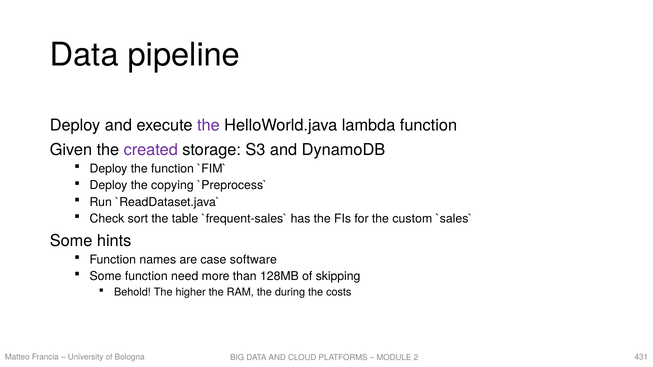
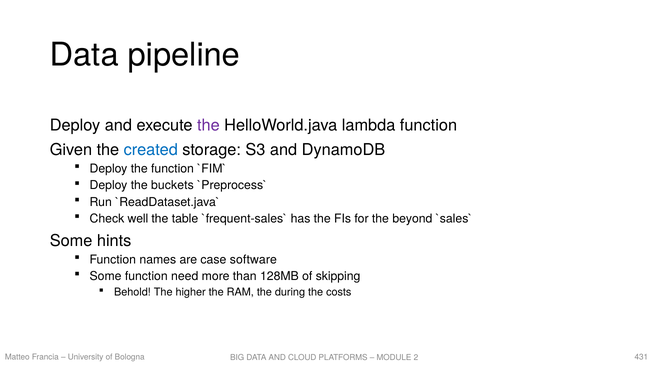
created colour: purple -> blue (151, 150)
copying: copying -> buckets (172, 186)
sort: sort -> well (138, 219)
custom: custom -> beyond (412, 219)
